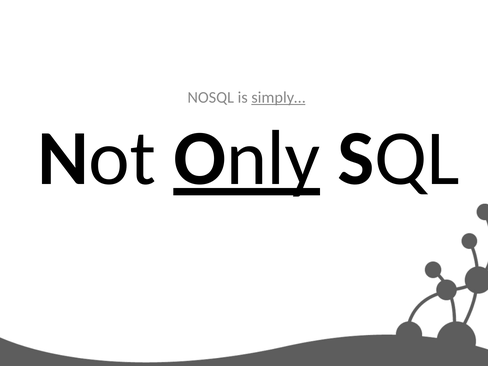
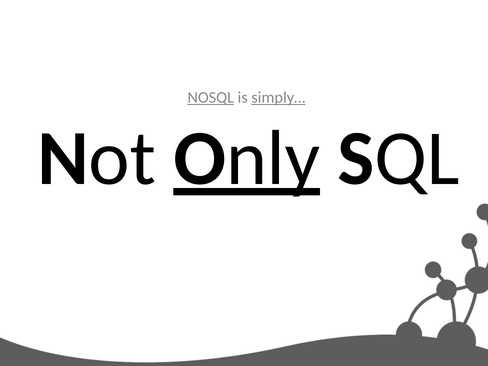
NOSQL underline: none -> present (211, 97)
